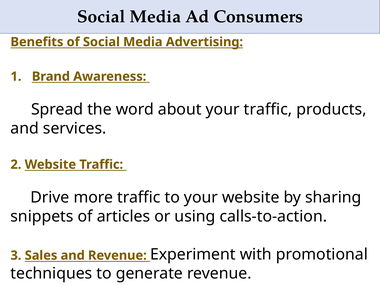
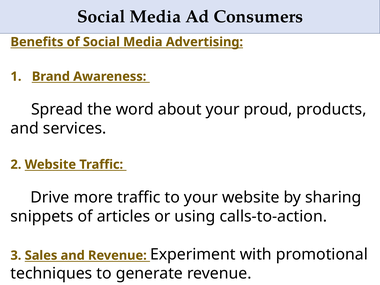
your traffic: traffic -> proud (268, 109)
